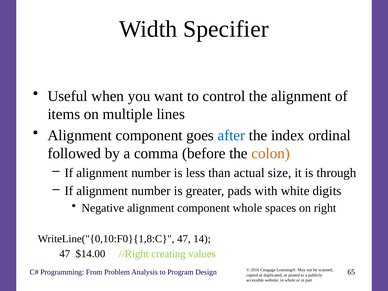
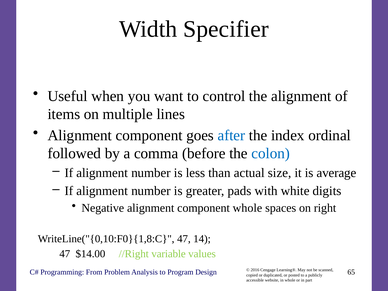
colon colour: orange -> blue (271, 153)
through: through -> average (337, 173)
creating: creating -> variable (169, 254)
